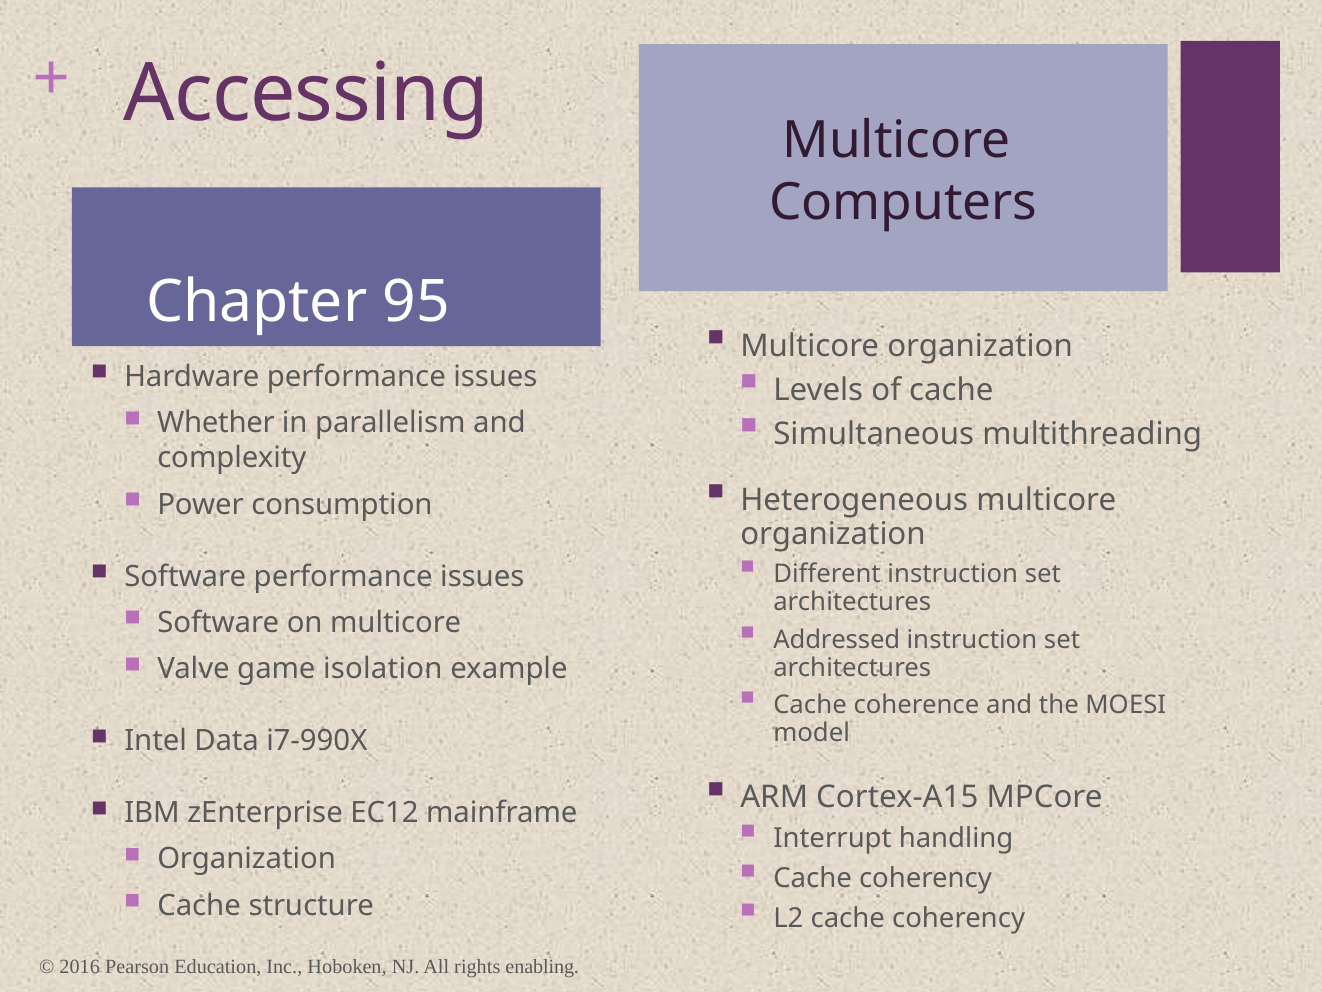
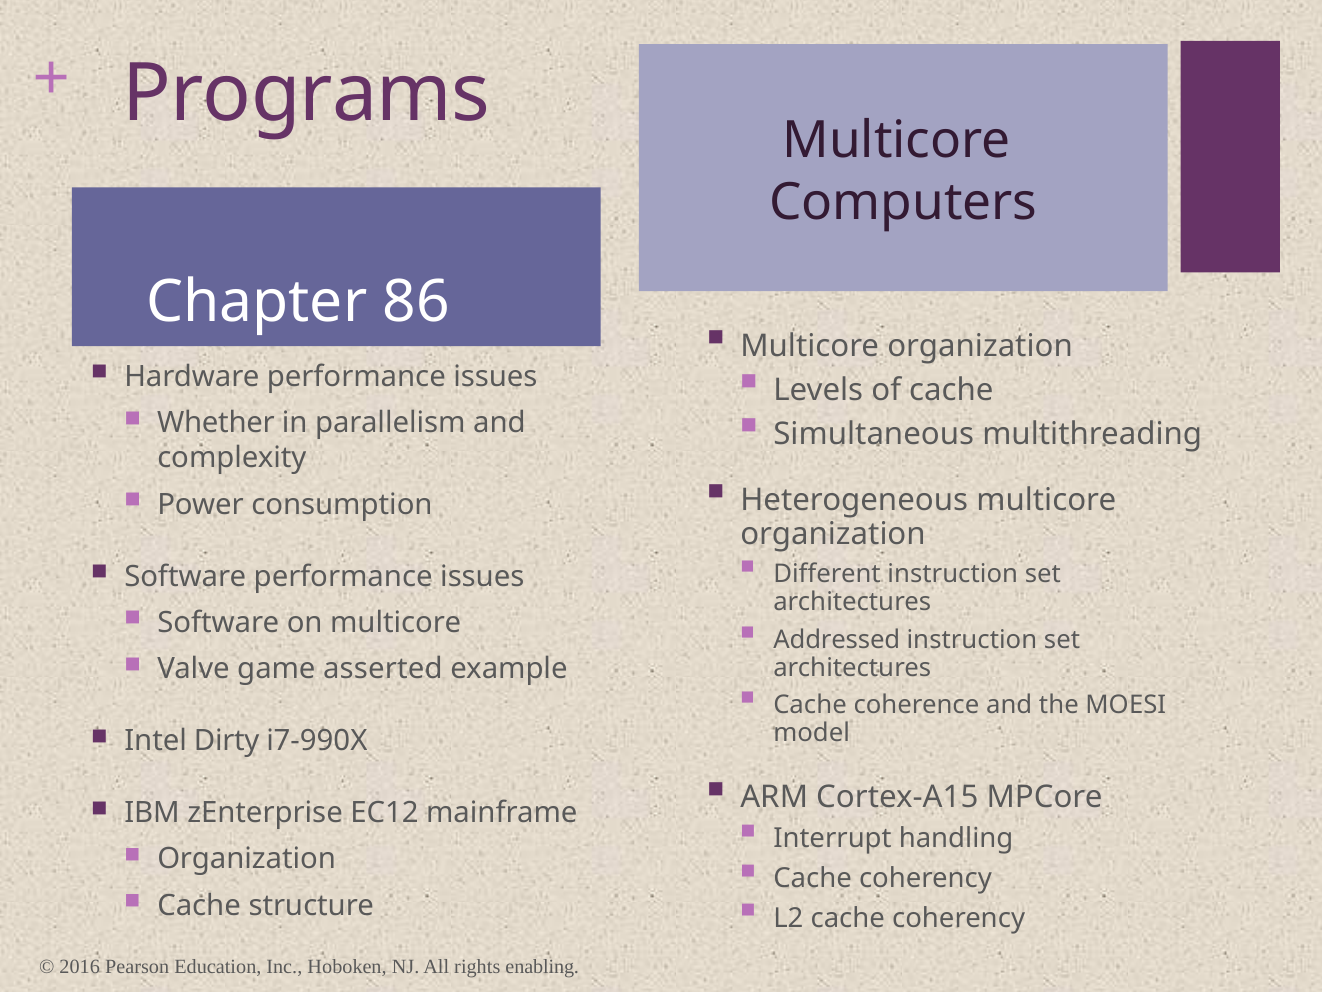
Accessing: Accessing -> Programs (306, 94)
95: 95 -> 86 (416, 302)
isolation: isolation -> asserted (383, 669)
Data: Data -> Dirty (227, 741)
